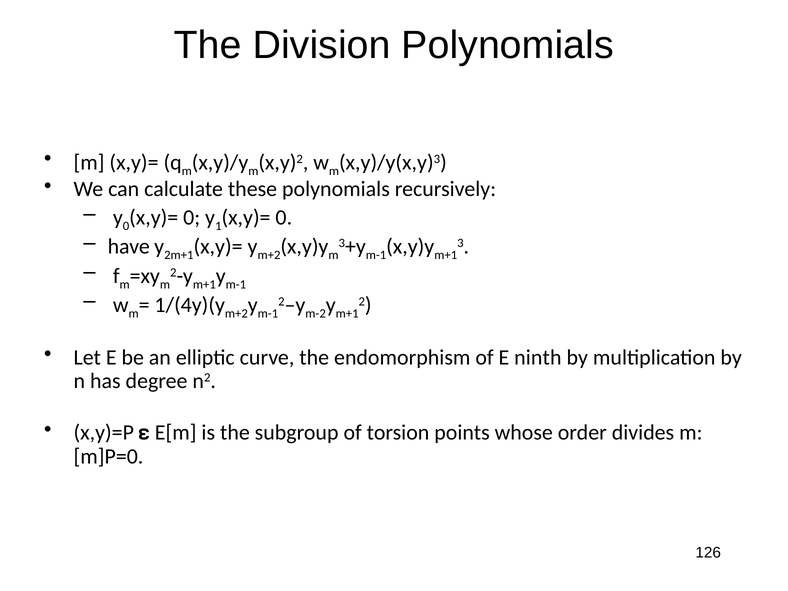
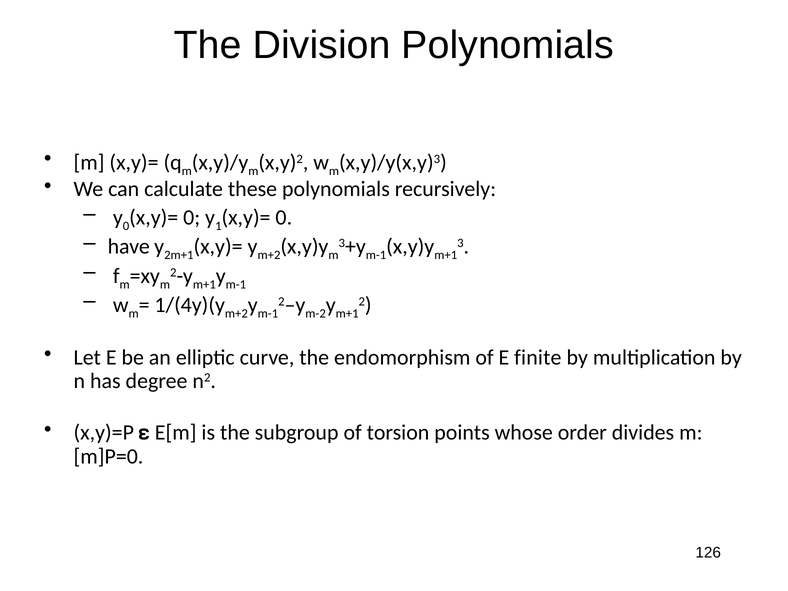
ninth: ninth -> finite (538, 357)
